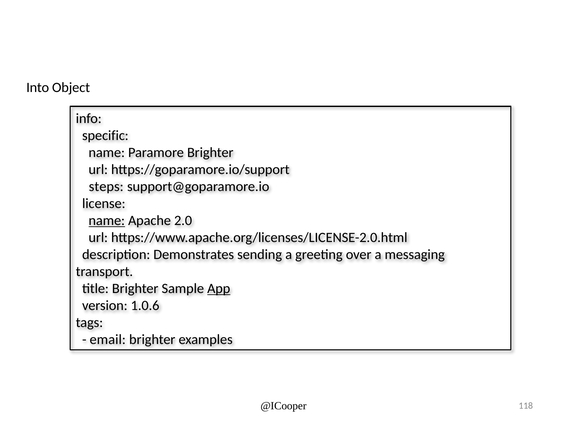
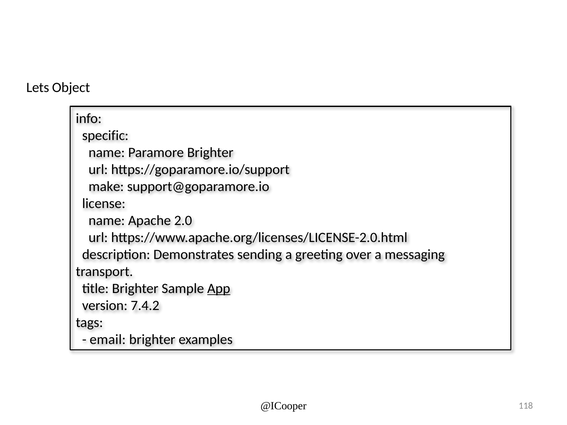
Into: Into -> Lets (38, 88)
steps: steps -> make (106, 187)
name underline: present -> none (107, 221)
1.0.6: 1.0.6 -> 7.4.2 (145, 306)
